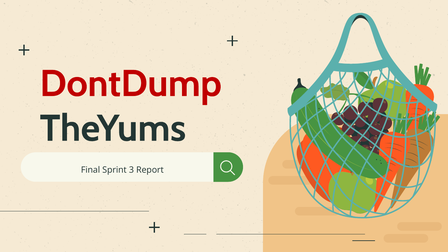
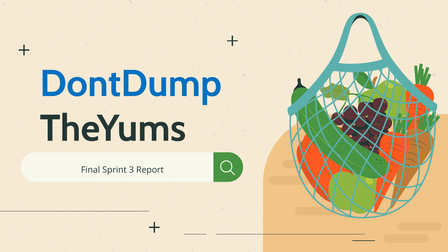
DontDump colour: red -> blue (131, 84)
